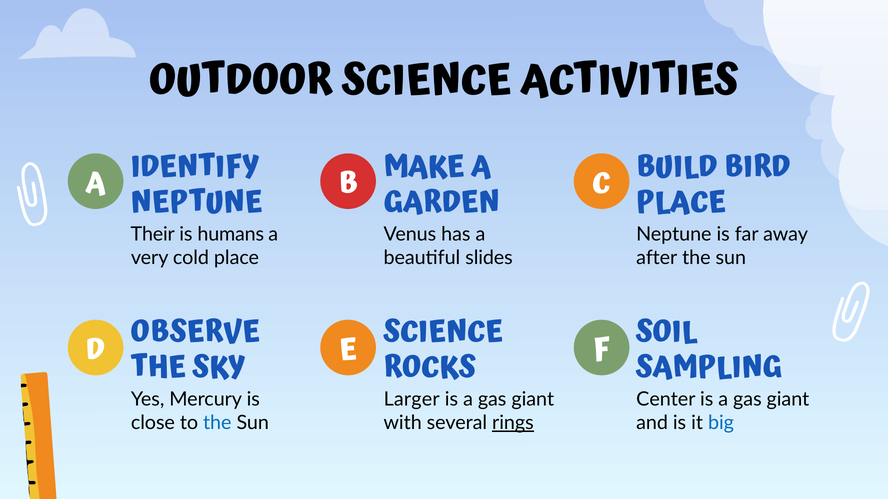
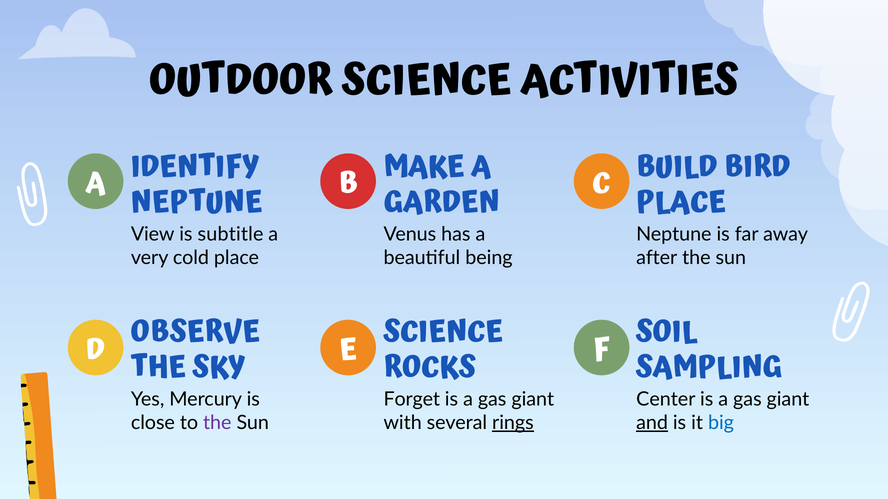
Their: Their -> View (153, 234)
humans: humans -> subtitle (231, 234)
slides: slides -> being (489, 258)
Larger: Larger -> Forget (412, 399)
the colour: blue -> purple (217, 423)
and underline: none -> present (652, 423)
